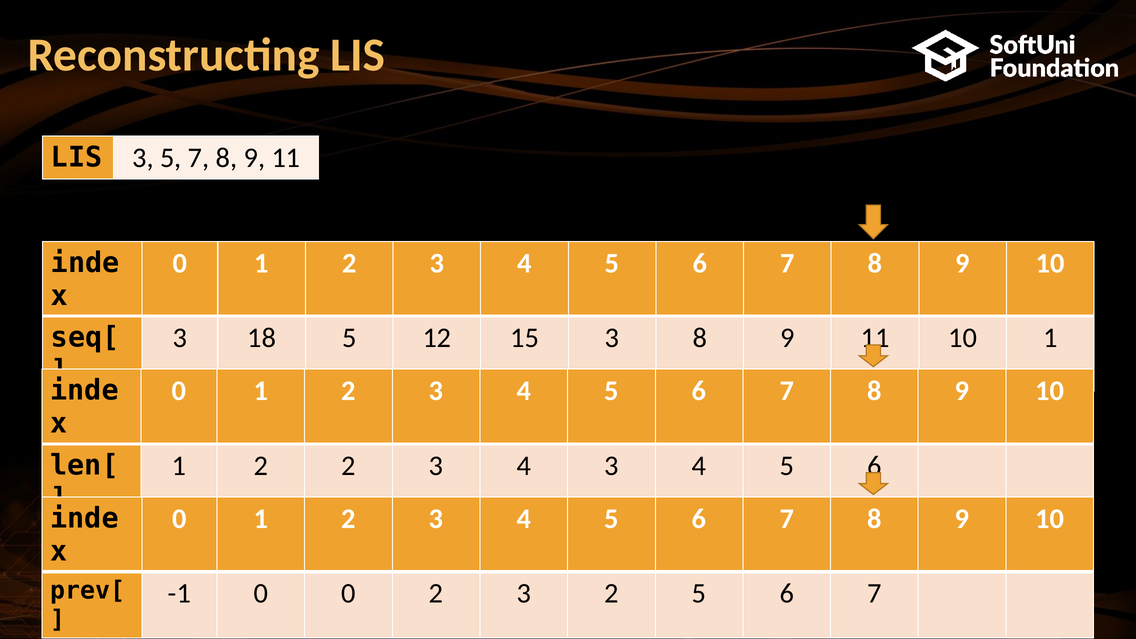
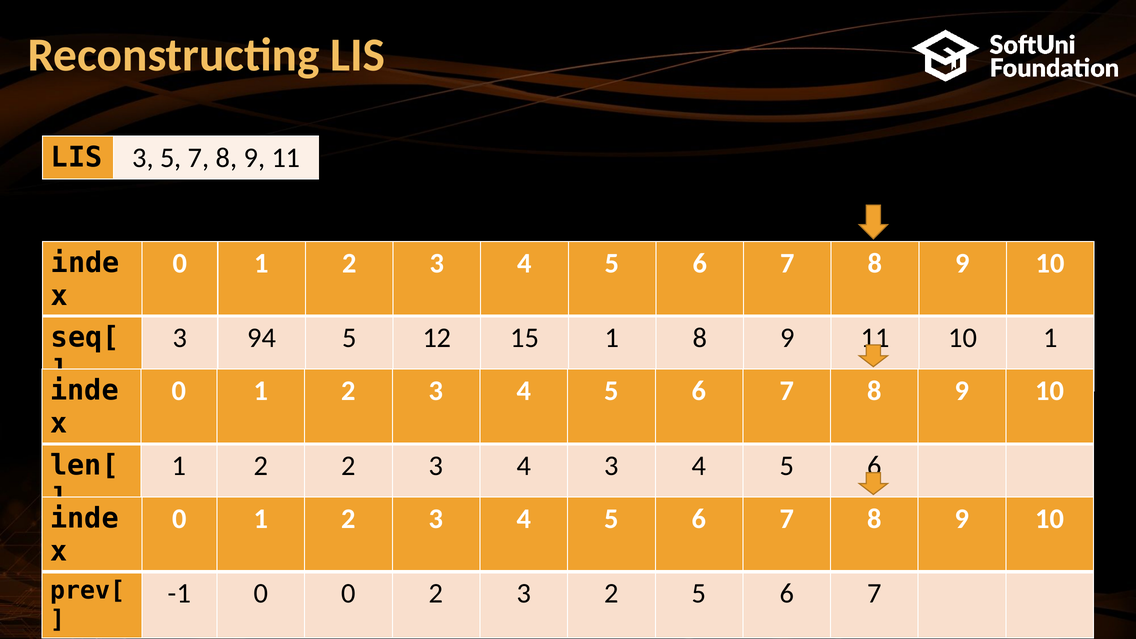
18: 18 -> 94 (262, 338)
15 3: 3 -> 1 (612, 338)
